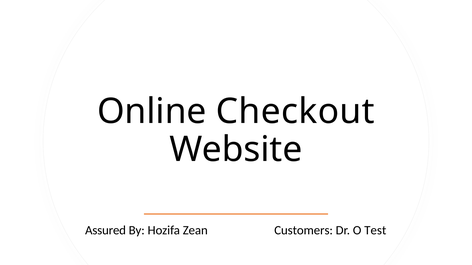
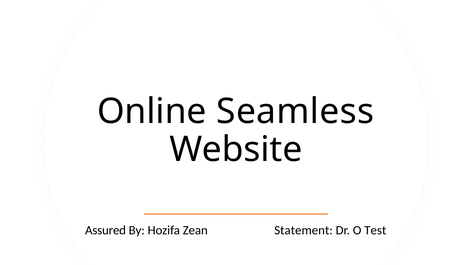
Checkout: Checkout -> Seamless (295, 112)
Customers: Customers -> Statement (304, 231)
